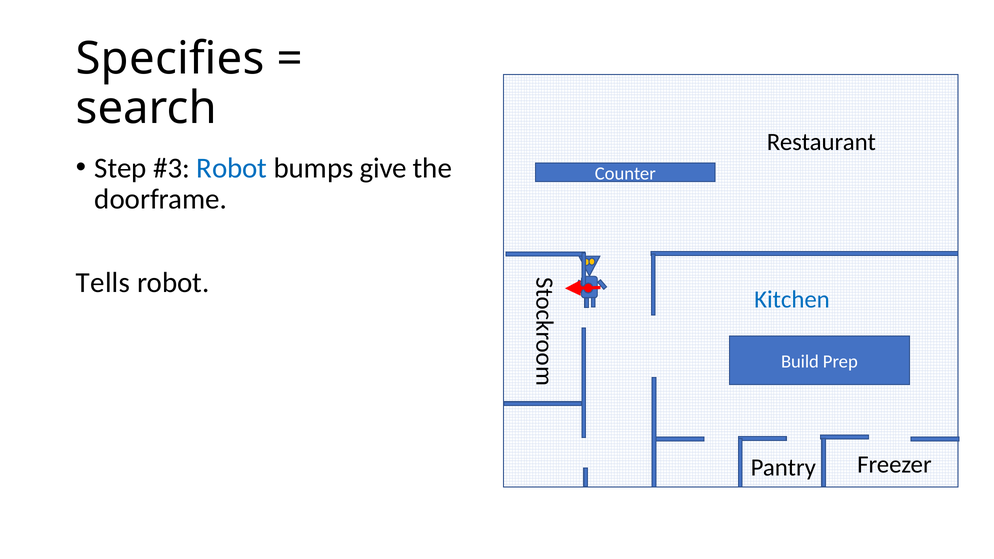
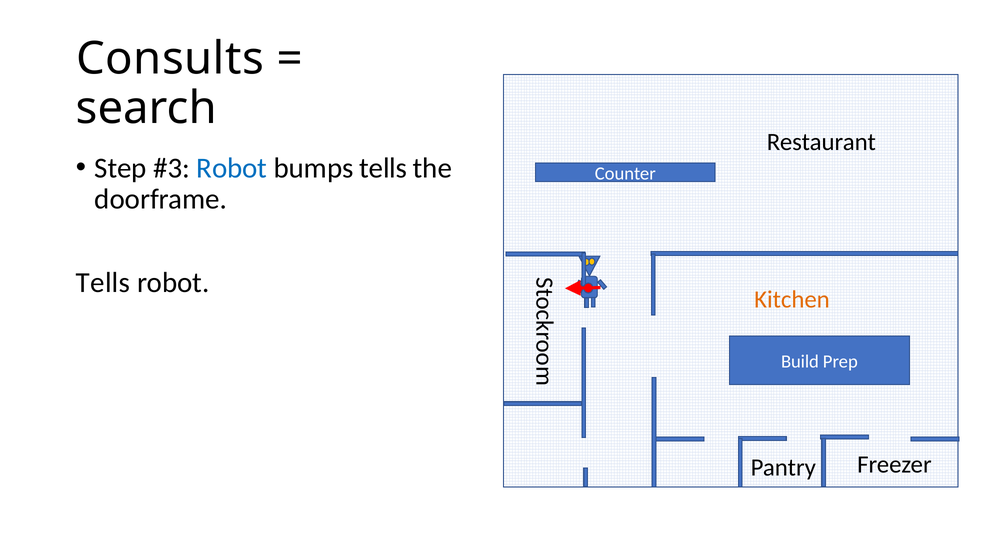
Specifies: Specifies -> Consults (170, 59)
bumps give: give -> tells (383, 168)
Kitchen colour: blue -> orange (792, 300)
